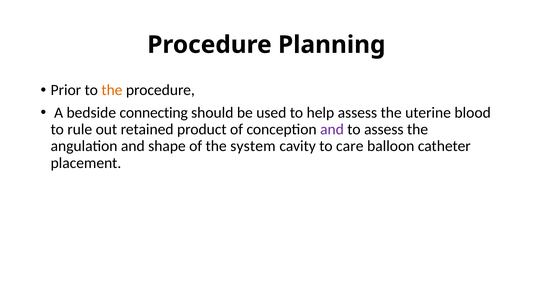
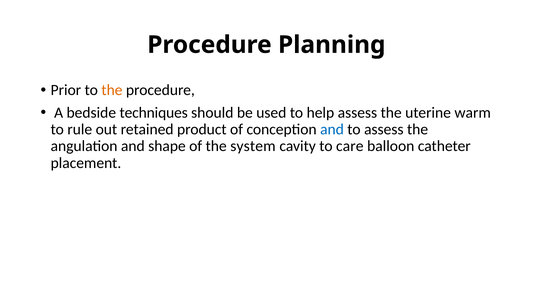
connecting: connecting -> techniques (154, 112)
blood: blood -> warm (473, 112)
and colour: purple -> blue (332, 129)
